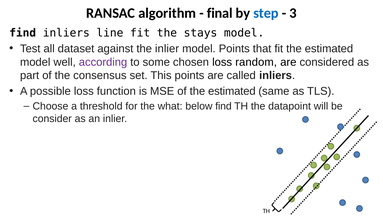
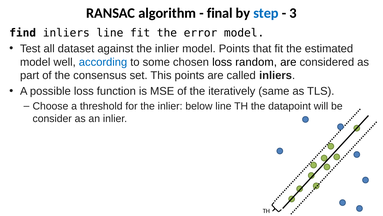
stays: stays -> error (200, 33)
according colour: purple -> blue (103, 62)
of the estimated: estimated -> iteratively (232, 91)
for the what: what -> inlier (170, 106)
below find: find -> line (223, 106)
